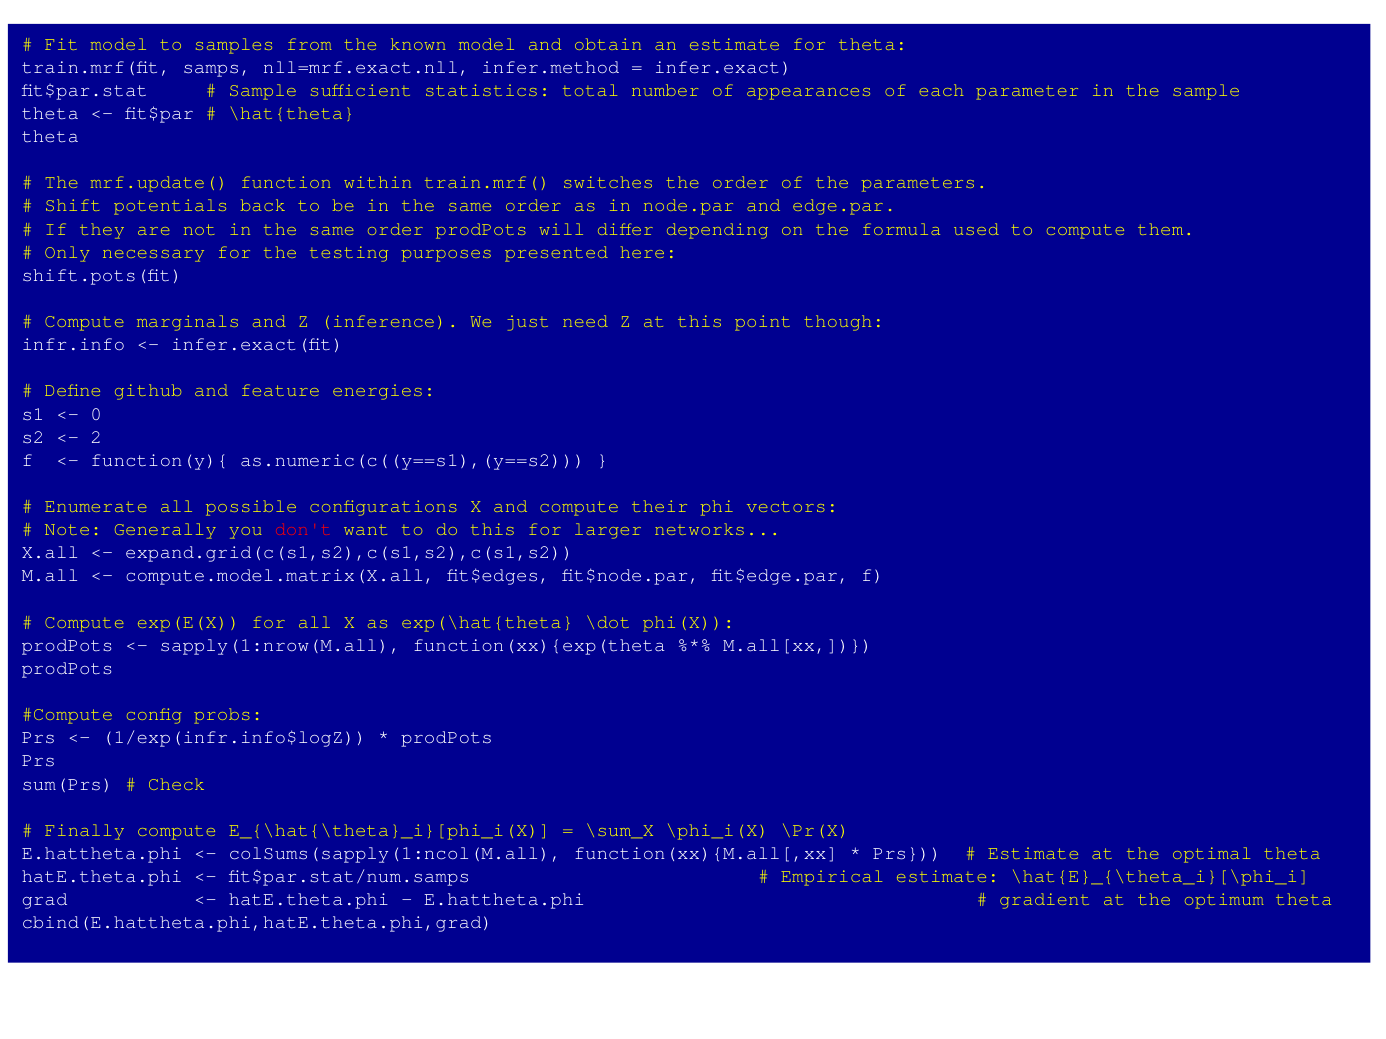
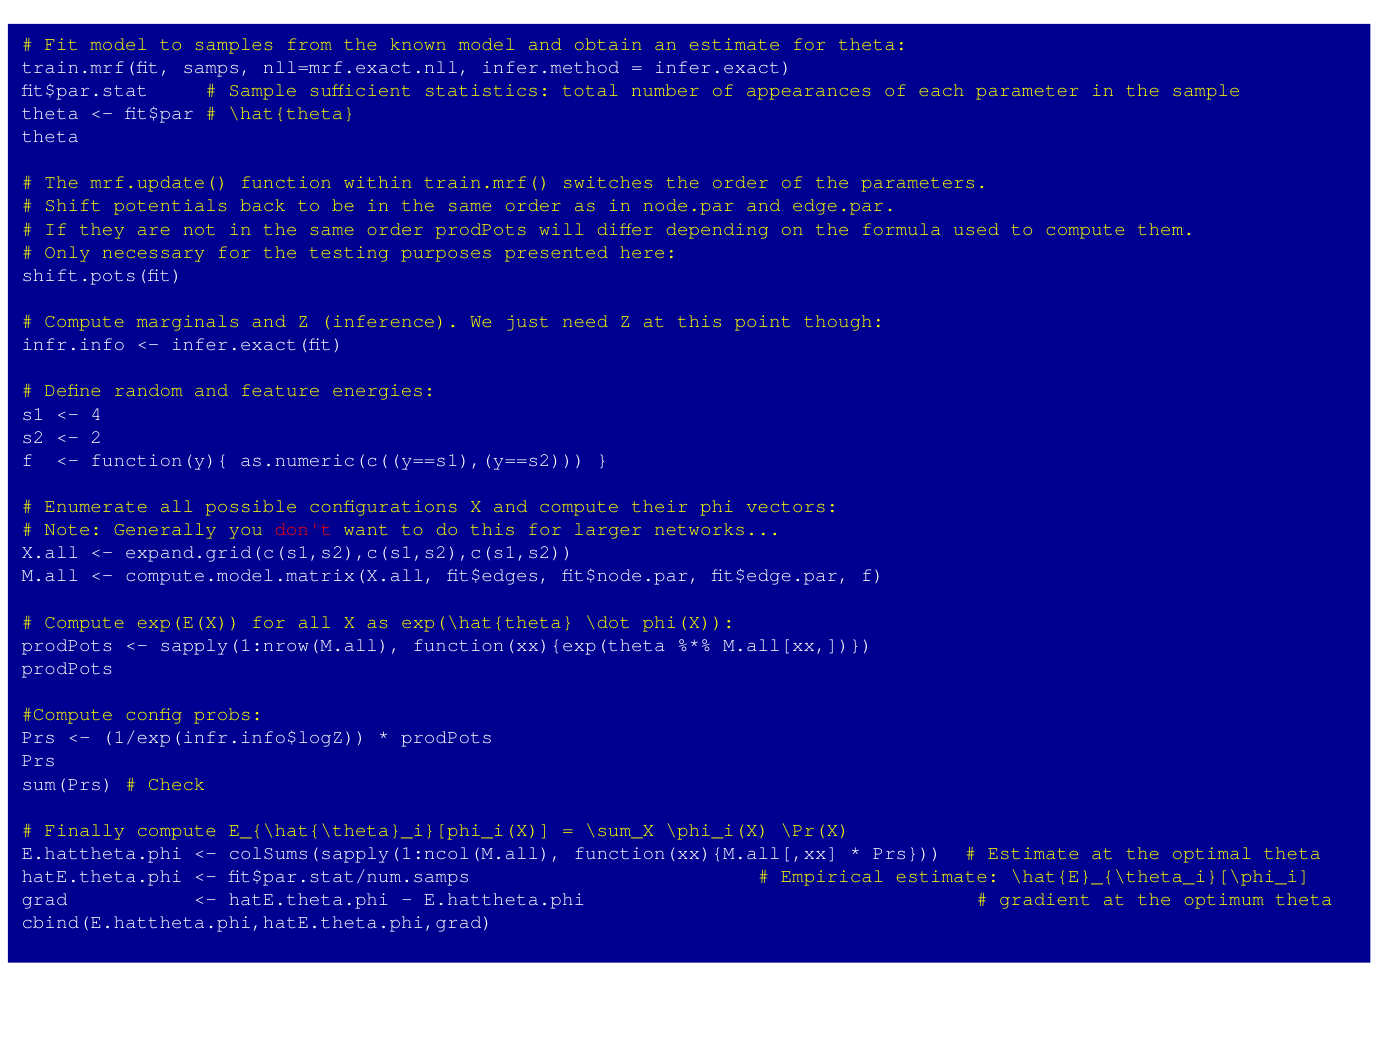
github: github -> random (148, 391)
0: 0 -> 4 (96, 414)
